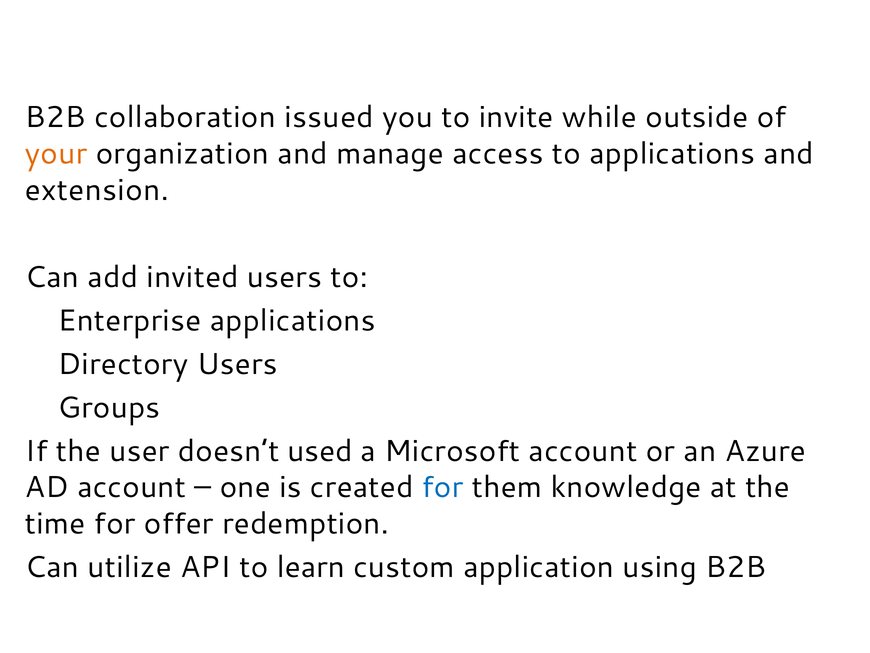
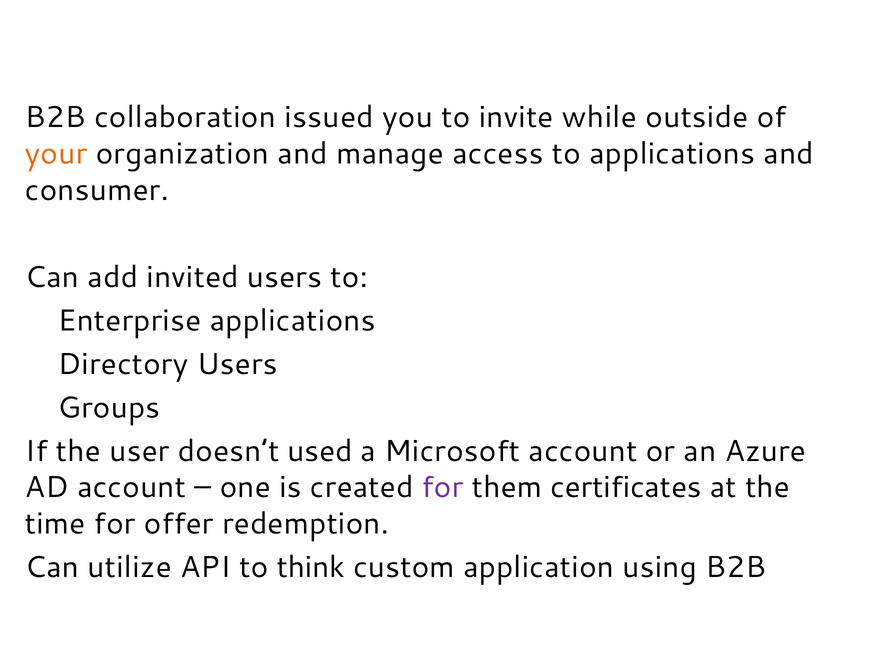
extension: extension -> consumer (97, 190)
for colour: blue -> purple (443, 487)
knowledge: knowledge -> certificates (626, 487)
learn: learn -> think (311, 567)
